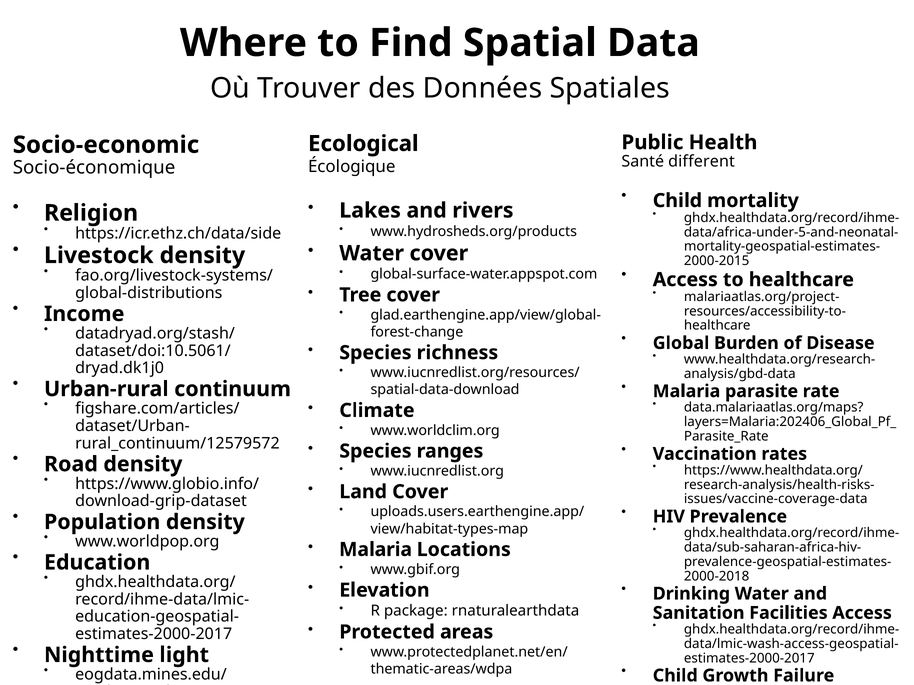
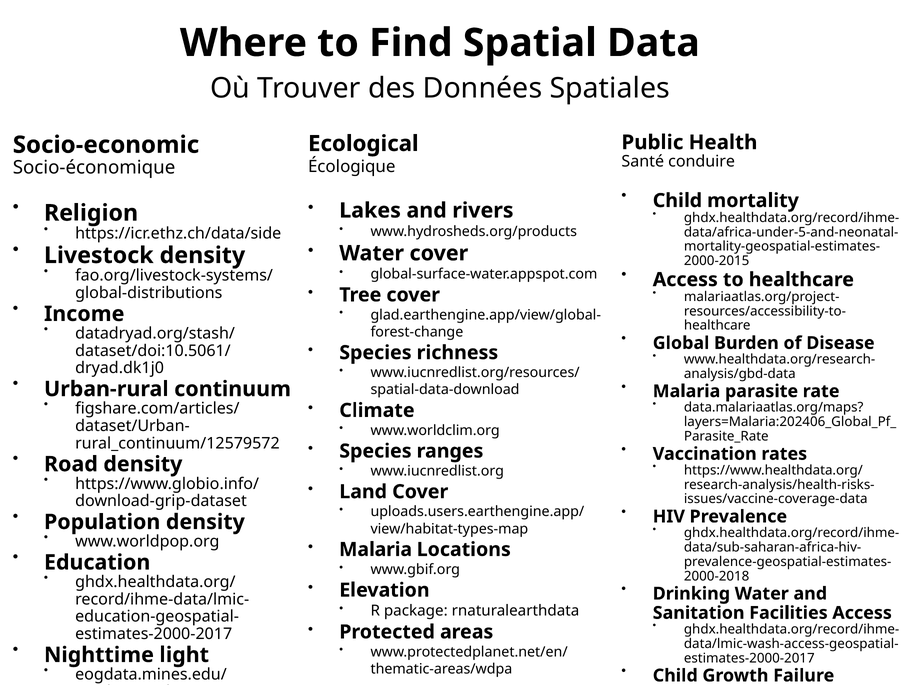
different: different -> conduire (702, 162)
